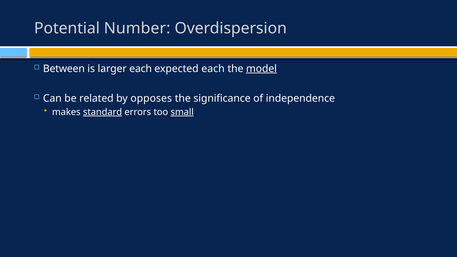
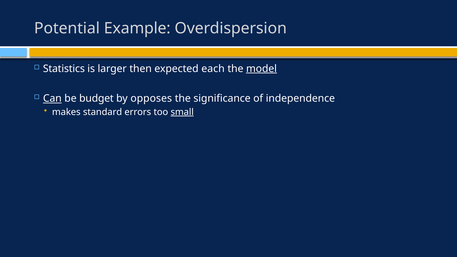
Number: Number -> Example (137, 28)
Between: Between -> Statistics (64, 69)
larger each: each -> then (141, 69)
Can underline: none -> present (52, 98)
related: related -> budget (96, 98)
standard underline: present -> none (103, 112)
